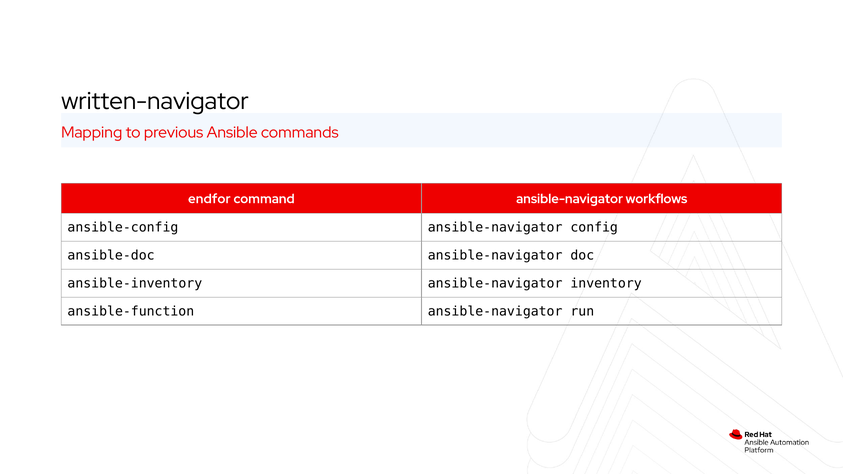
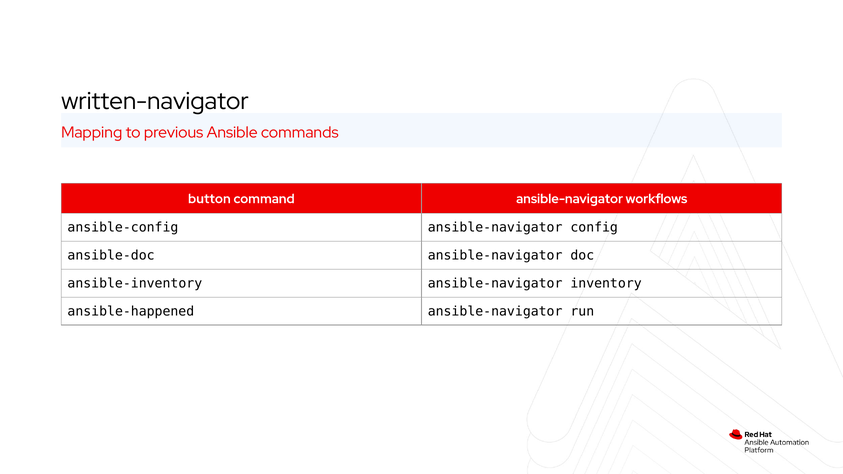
endfor: endfor -> button (209, 199)
ansible-function: ansible-function -> ansible-happened (131, 311)
